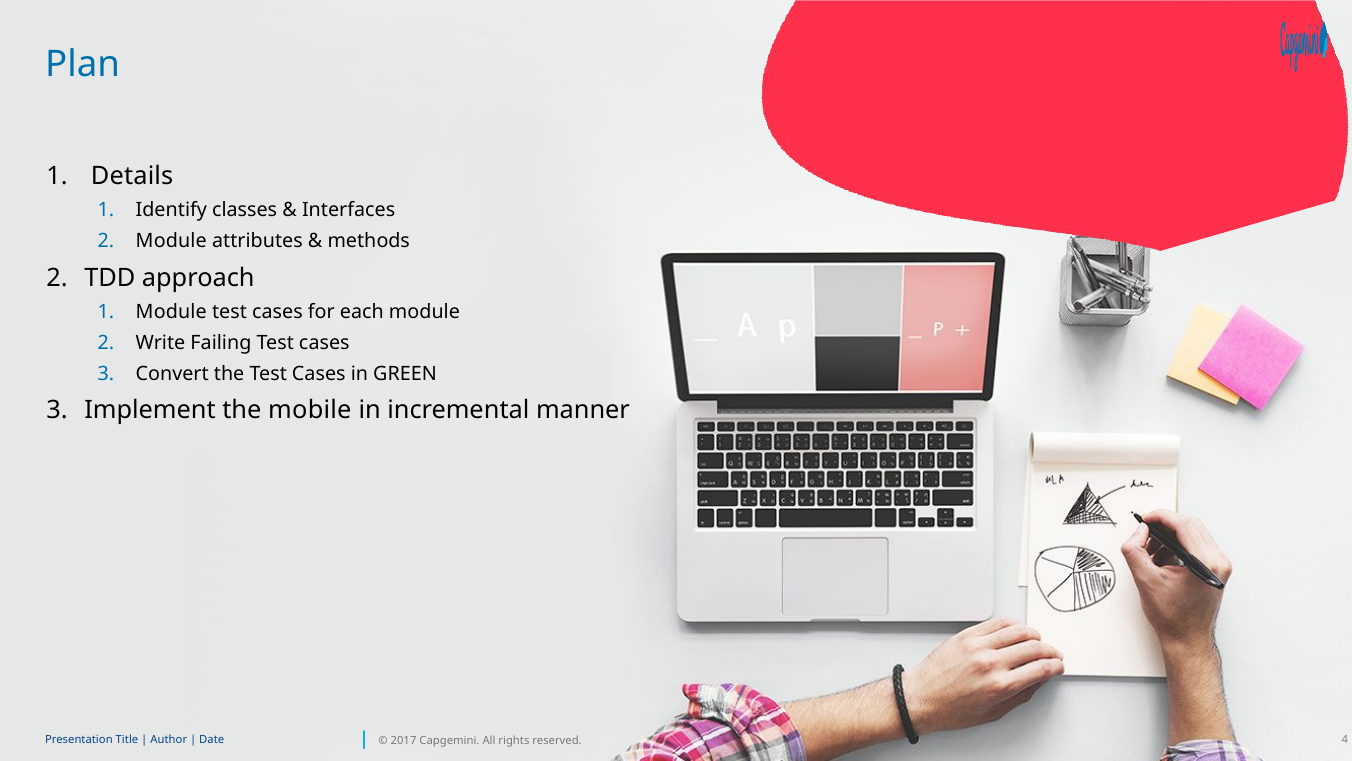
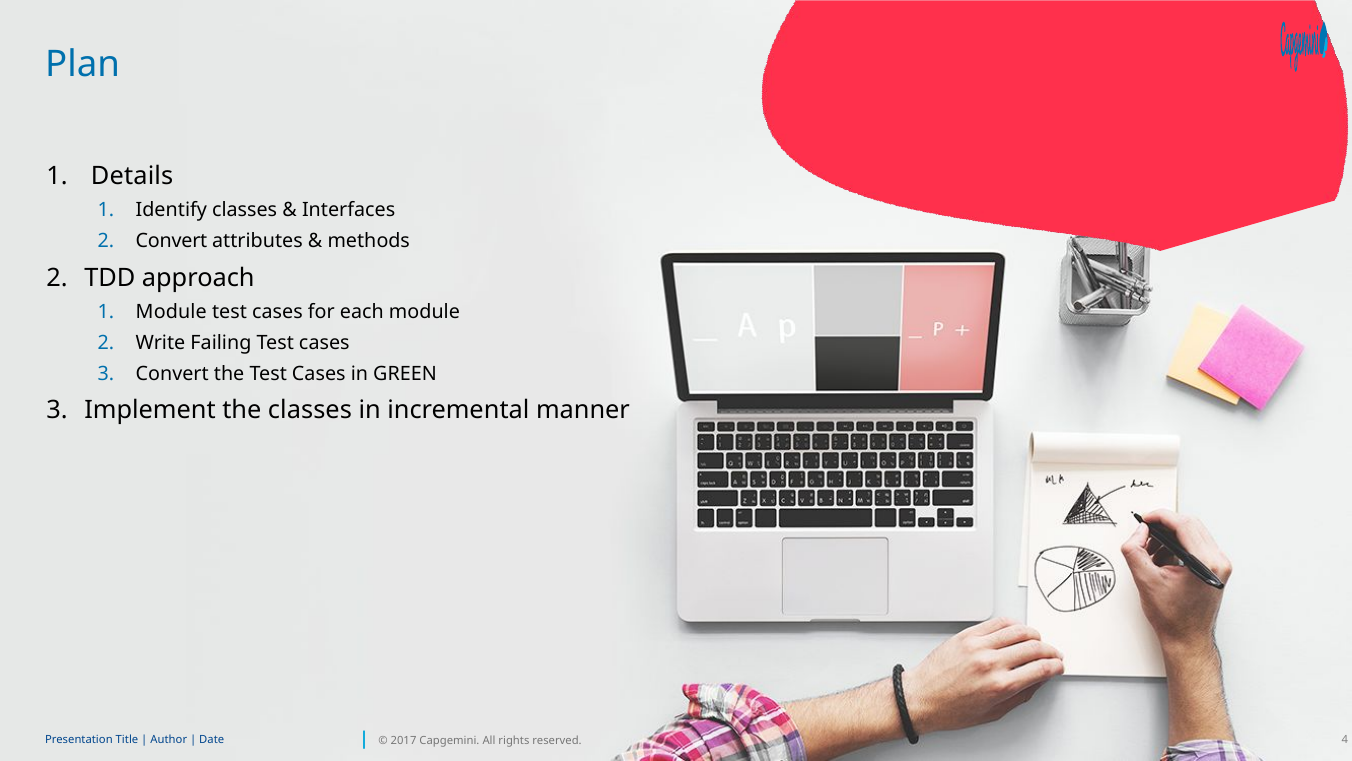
Module: Module -> Convert (171, 241)
the mobile: mobile -> classes (310, 410)
